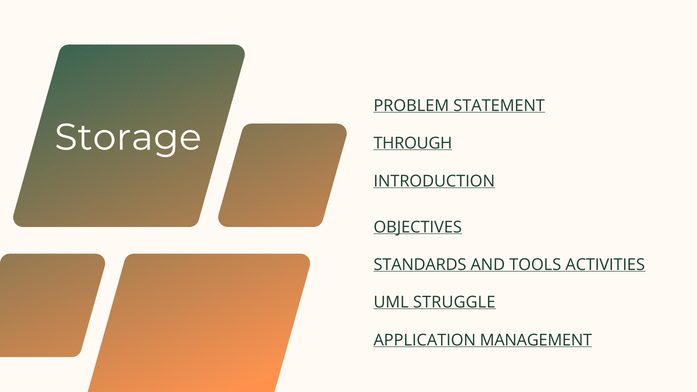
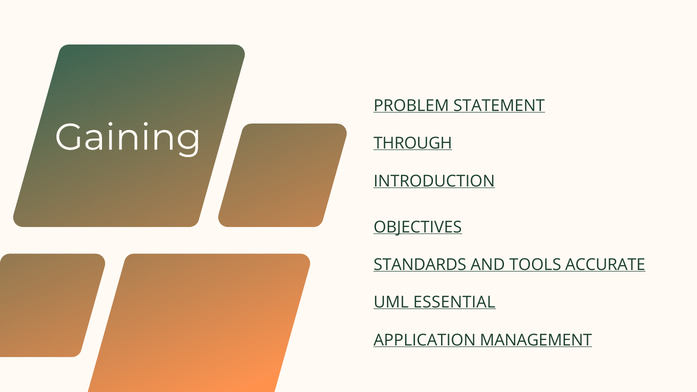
Storage: Storage -> Gaining (128, 137)
ACTIVITIES: ACTIVITIES -> ACCURATE (605, 265)
STRUGGLE: STRUGGLE -> ESSENTIAL (454, 302)
